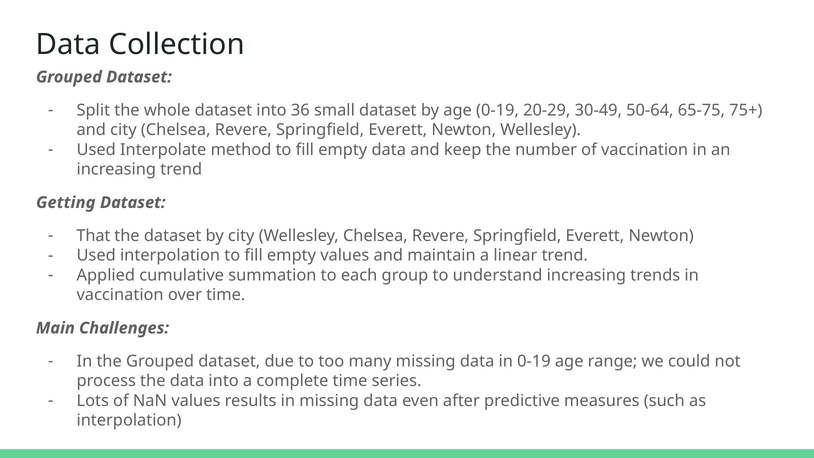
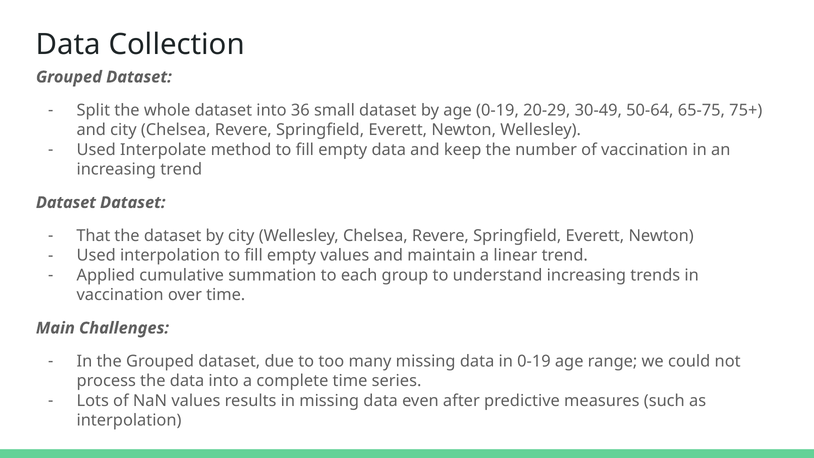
Getting: Getting -> Dataset (66, 203)
